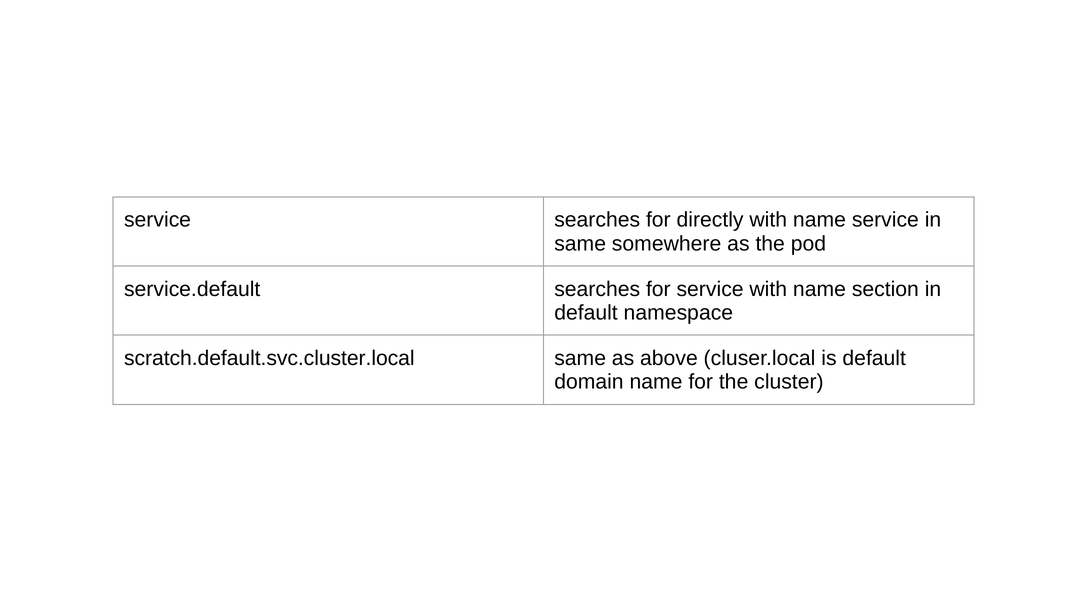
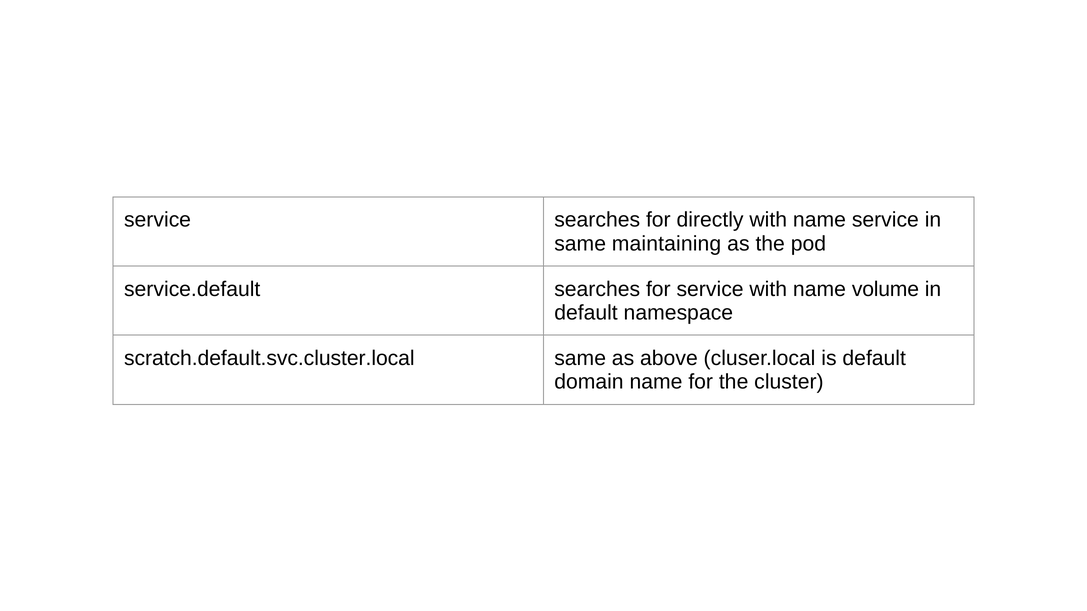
somewhere: somewhere -> maintaining (667, 244)
section: section -> volume (885, 289)
